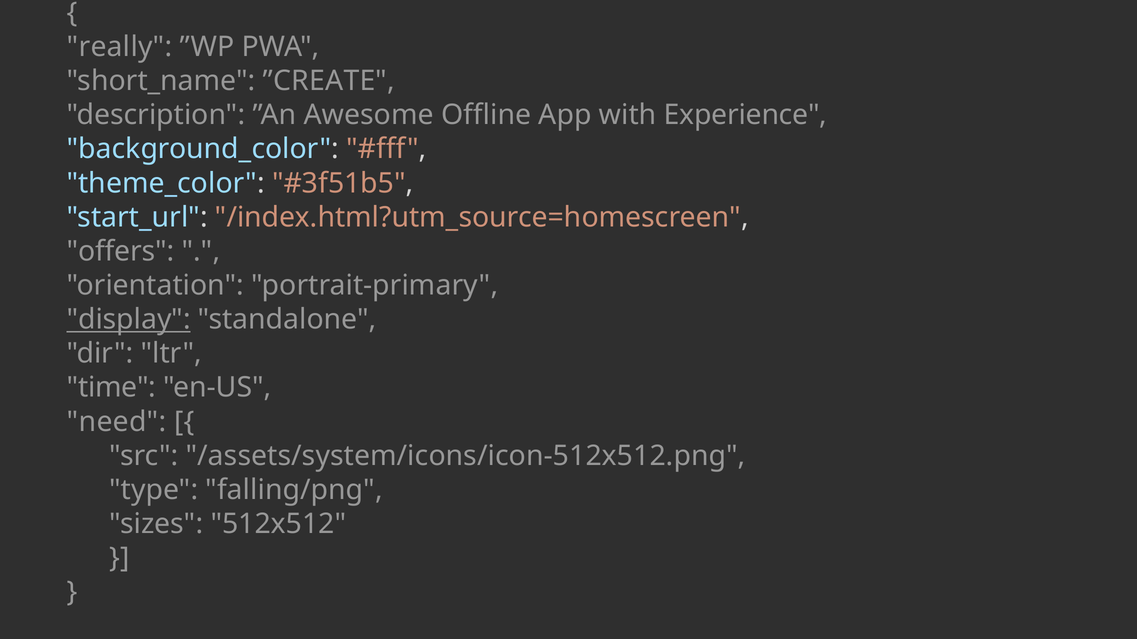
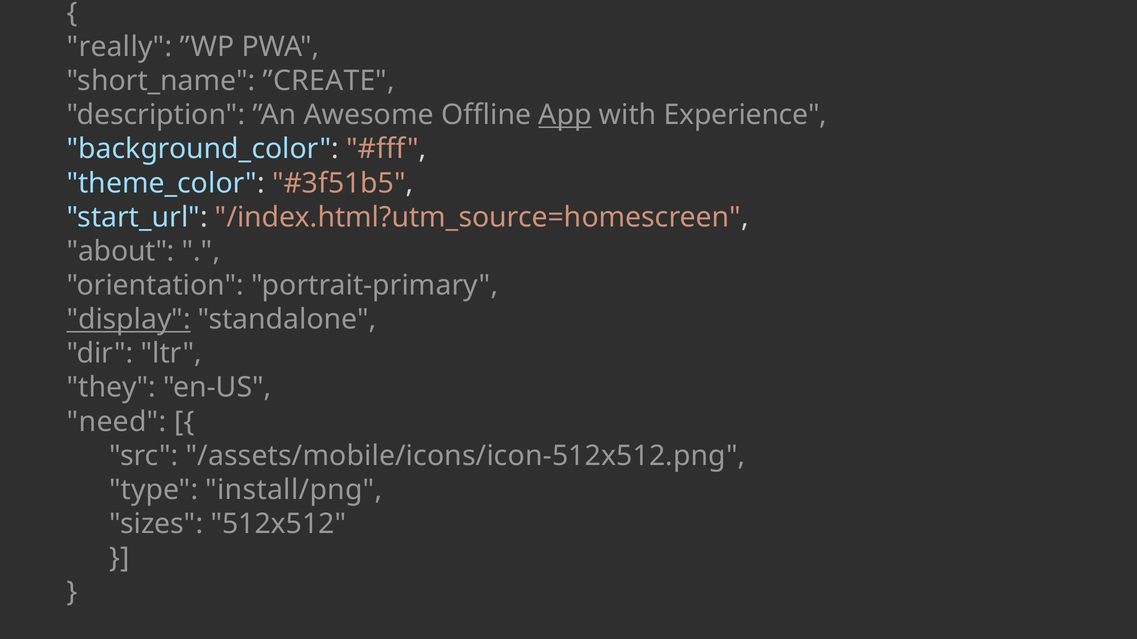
App underline: none -> present (565, 115)
offers: offers -> about (121, 252)
time: time -> they (111, 388)
/assets/system/icons/icon-512x512.png: /assets/system/icons/icon-512x512.png -> /assets/mobile/icons/icon-512x512.png (466, 456)
falling/png: falling/png -> install/png (294, 490)
